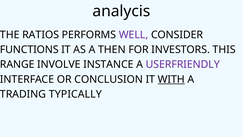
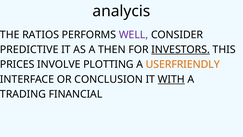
FUNCTIONS: FUNCTIONS -> PREDICTIVE (29, 50)
INVESTORS underline: none -> present (181, 50)
RANGE: RANGE -> PRICES (17, 64)
INSTANCE: INSTANCE -> PLOTTING (108, 64)
USERFRIENDLY colour: purple -> orange (183, 64)
TYPICALLY: TYPICALLY -> FINANCIAL (76, 94)
